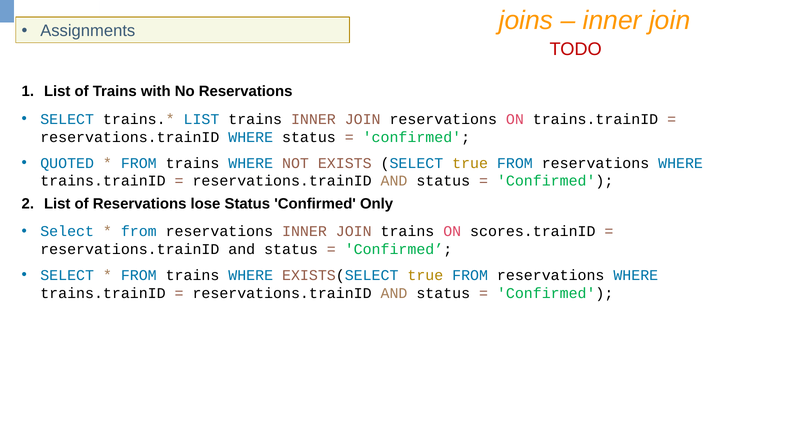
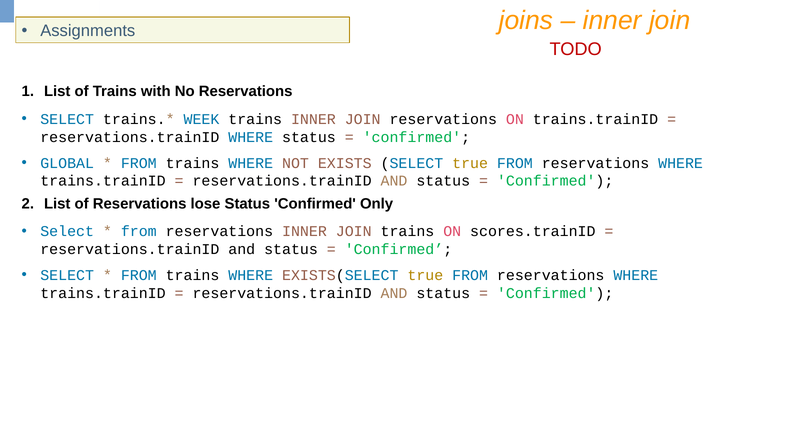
LIST: LIST -> WEEK (201, 119)
QUOTED: QUOTED -> GLOBAL (67, 163)
